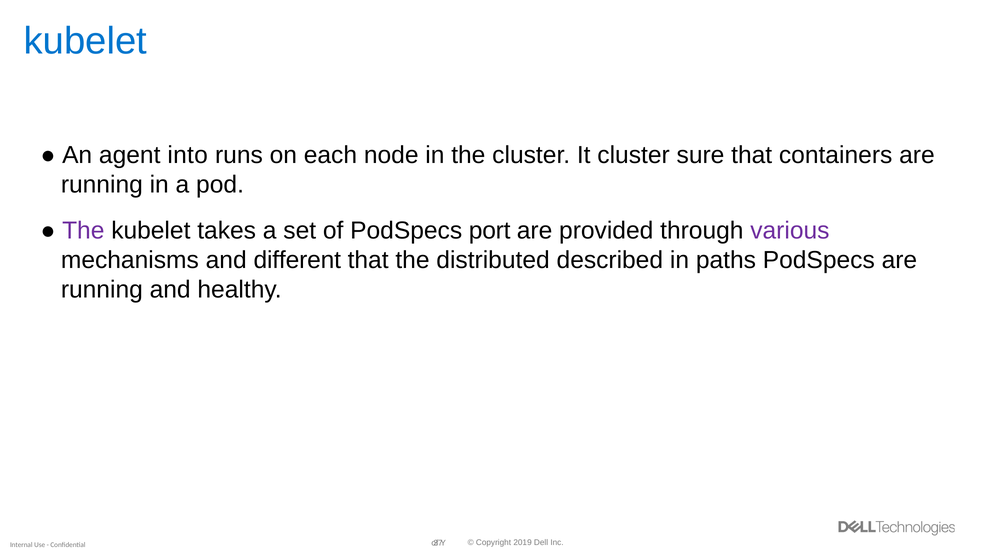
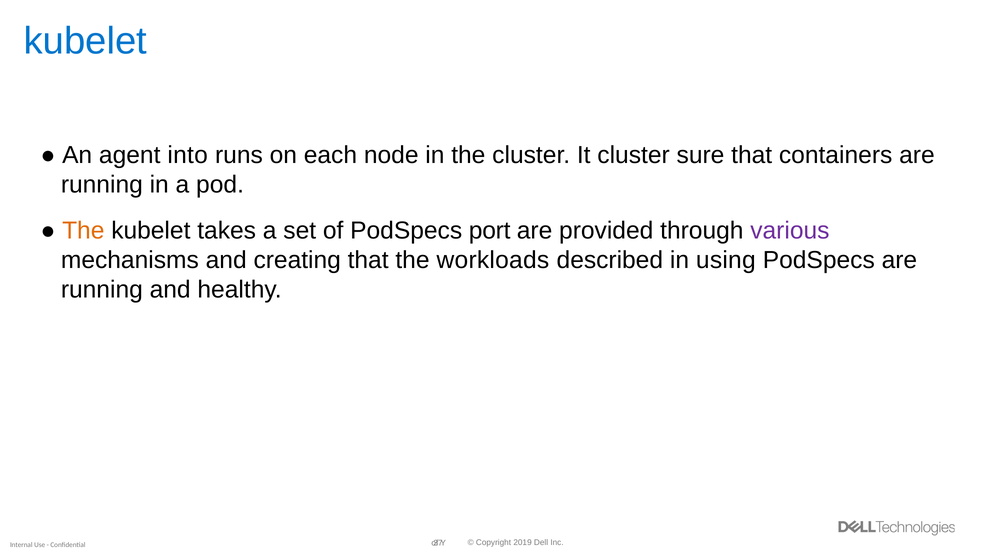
The colour: purple -> orange (83, 231)
different: different -> creating (297, 260)
distributed: distributed -> workloads (493, 260)
paths: paths -> using (726, 260)
